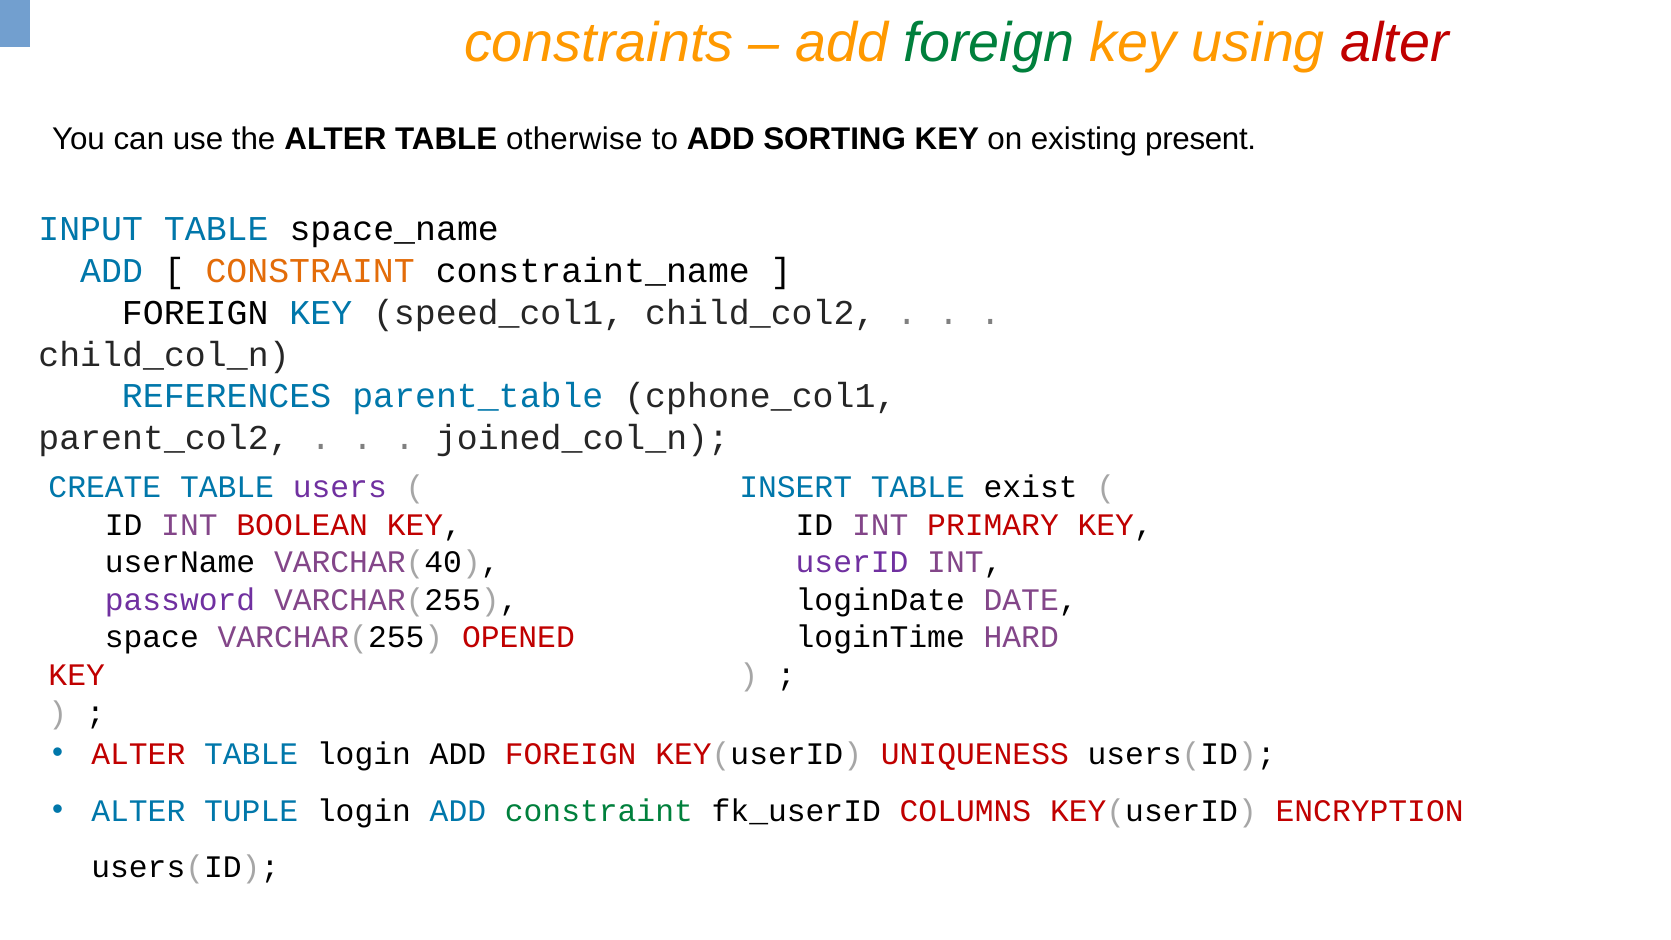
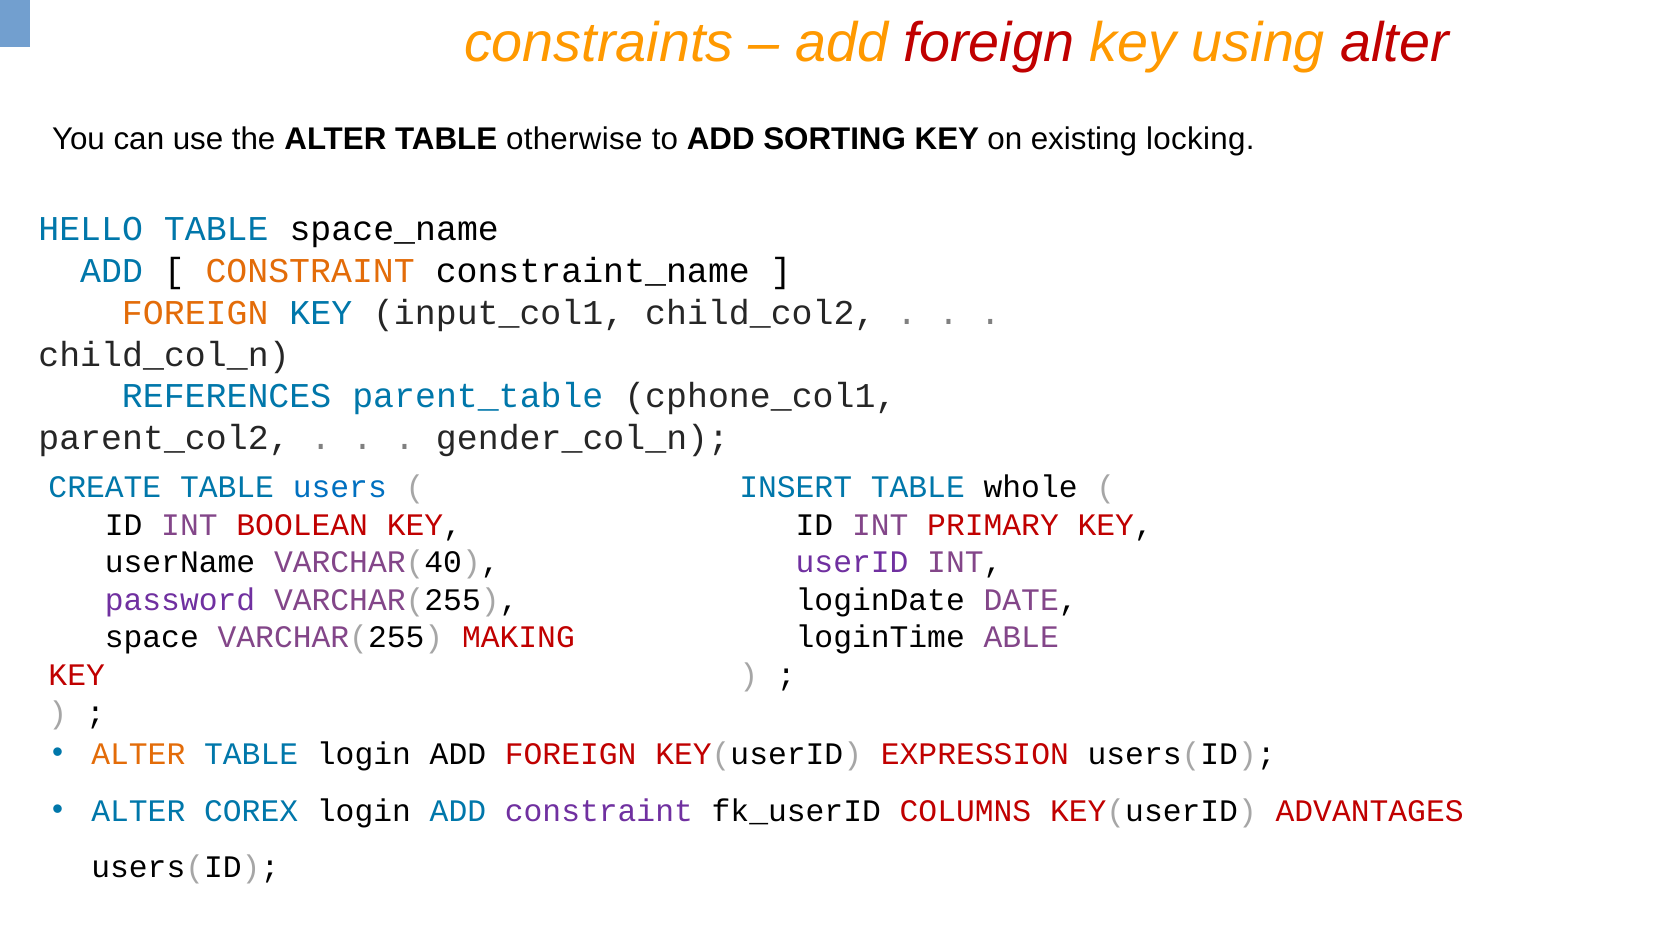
foreign colour: green -> red (989, 43)
present: present -> locking (1200, 139)
INPUT: INPUT -> HELLO (91, 229)
FOREIGN colour: black -> orange (195, 313)
speed_col1: speed_col1 -> input_col1 (499, 313)
joined_col_n: joined_col_n -> gender_col_n (583, 438)
users colour: purple -> blue (340, 487)
exist: exist -> whole (1031, 487)
OPENED: OPENED -> MAKING (518, 638)
HARD: HARD -> ABLE (1021, 638)
ALTER colour: red -> orange (138, 754)
UNIQUENESS: UNIQUENESS -> EXPRESSION (975, 754)
TUPLE: TUPLE -> COREX (251, 811)
constraint colour: green -> purple (599, 811)
ENCRYPTION: ENCRYPTION -> ADVANTAGES (1370, 811)
